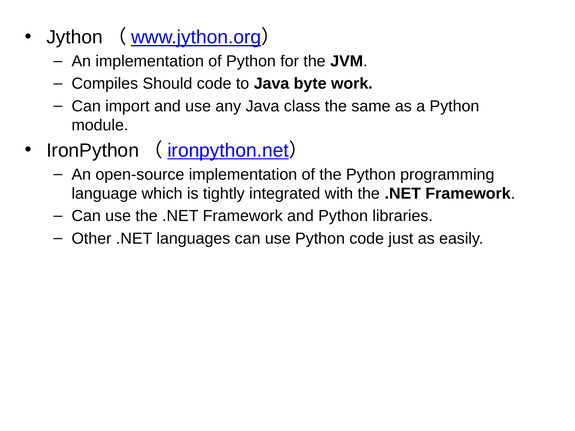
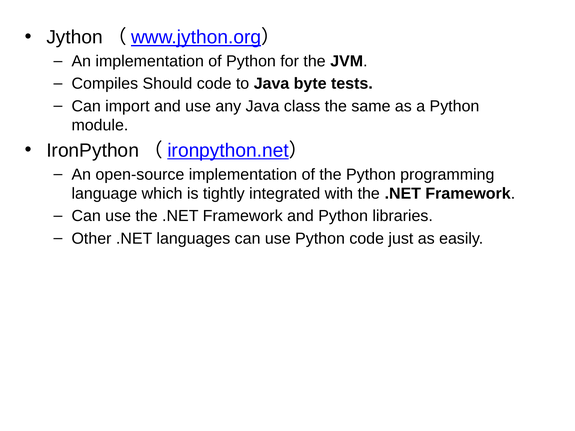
work: work -> tests (352, 84)
